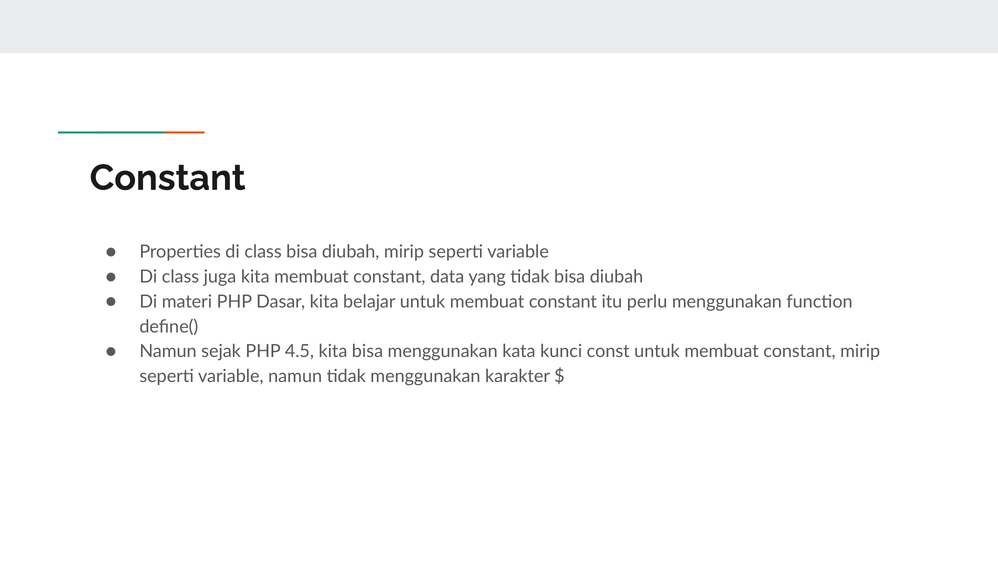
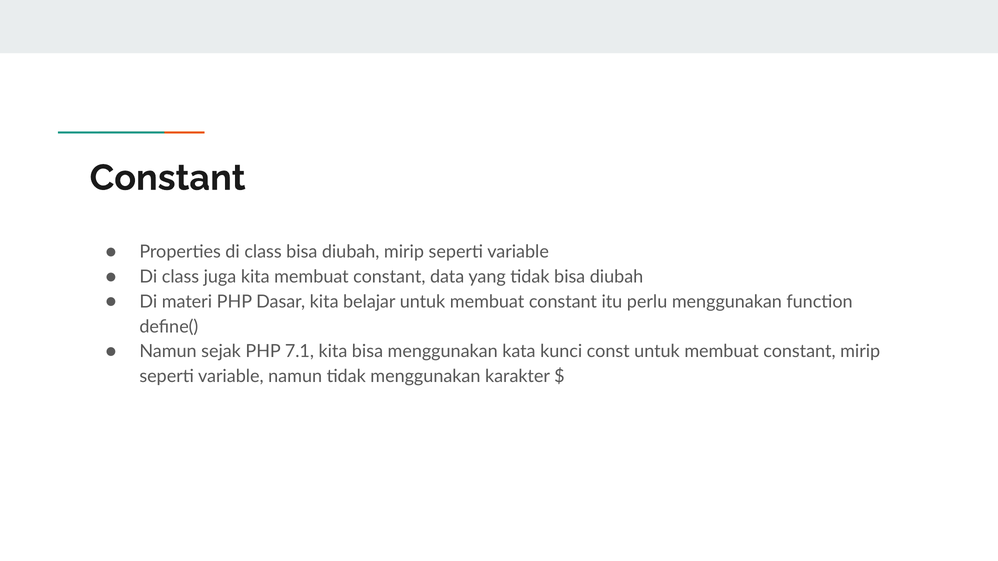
4.5: 4.5 -> 7.1 (299, 352)
